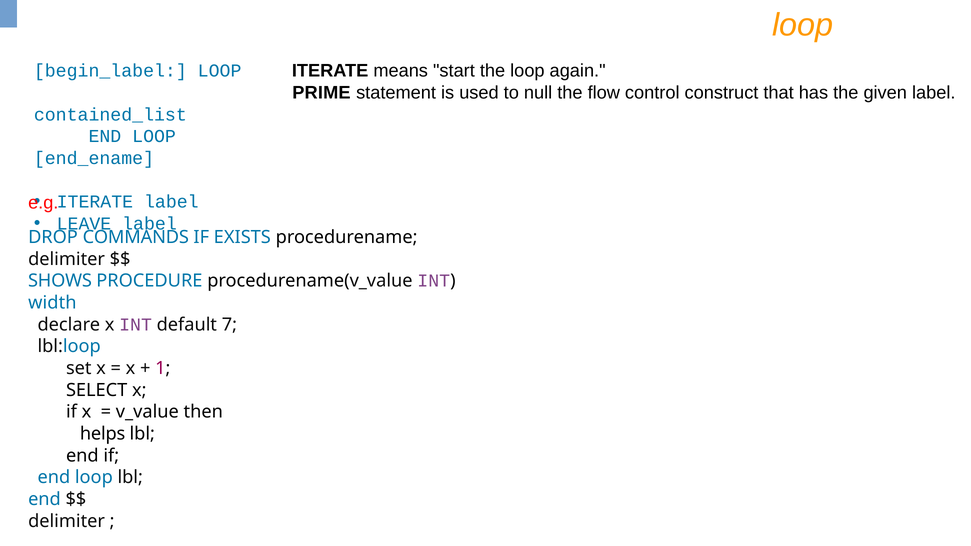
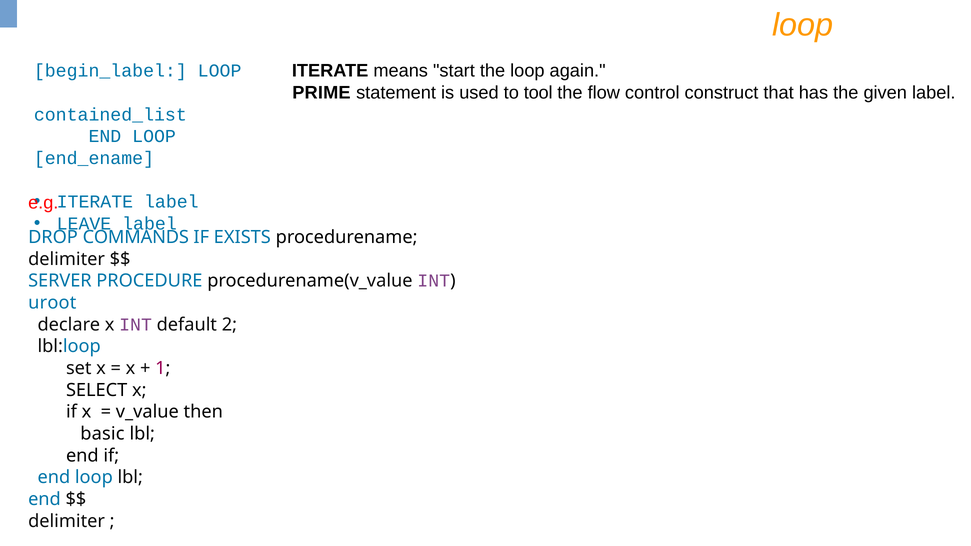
null: null -> tool (538, 93)
SHOWS: SHOWS -> SERVER (60, 281)
width: width -> uroot (52, 303)
7: 7 -> 2 (229, 325)
helps: helps -> basic (102, 434)
